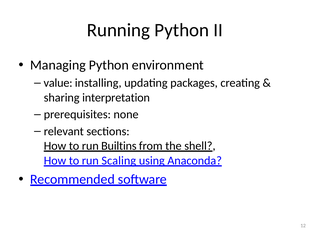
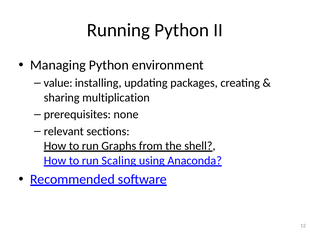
interpretation: interpretation -> multiplication (116, 97)
Builtins: Builtins -> Graphs (119, 146)
